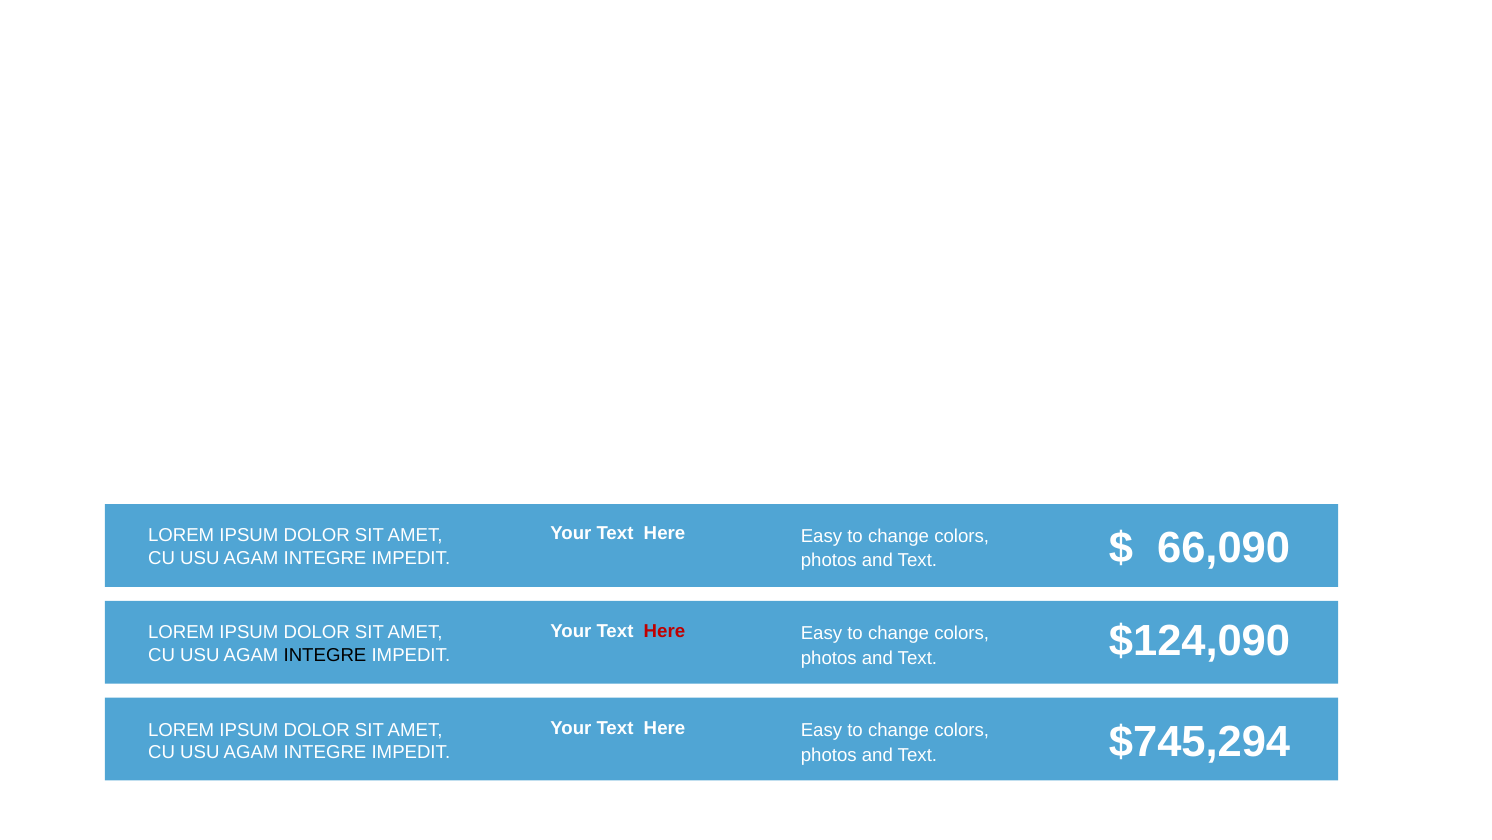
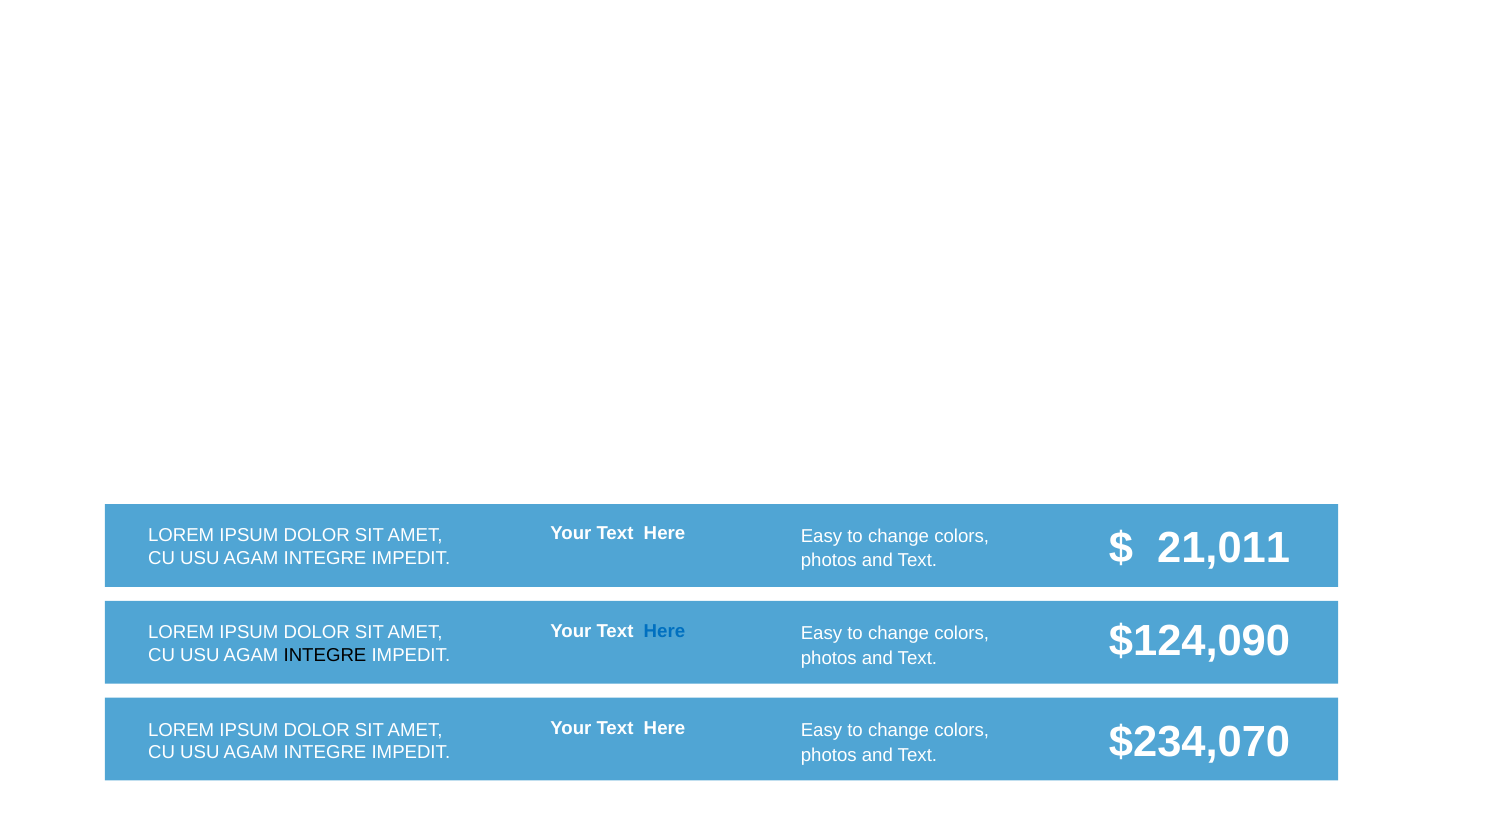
66,090: 66,090 -> 21,011 (1224, 548)
Here colour: red -> blue (664, 631)
$745,294: $745,294 -> $234,070 (1200, 741)
